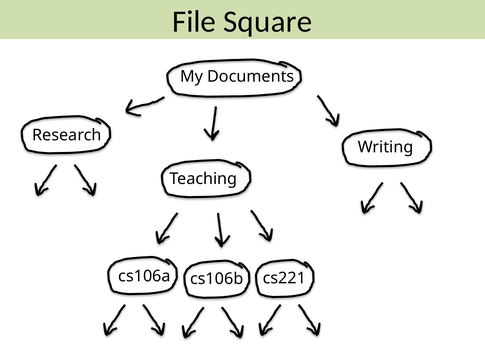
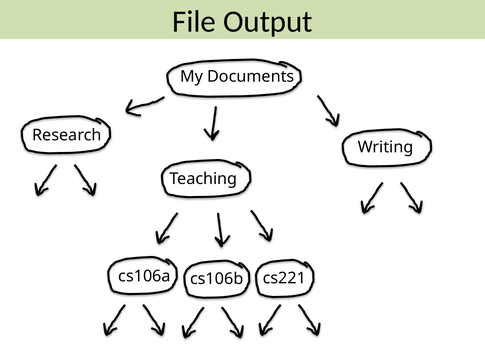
Square: Square -> Output (268, 22)
